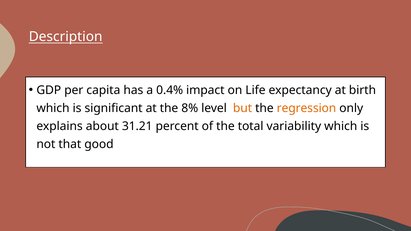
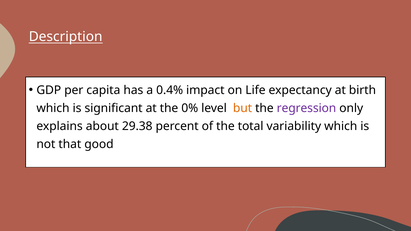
8%: 8% -> 0% (190, 108)
regression colour: orange -> purple (306, 108)
31.21: 31.21 -> 29.38 (137, 126)
